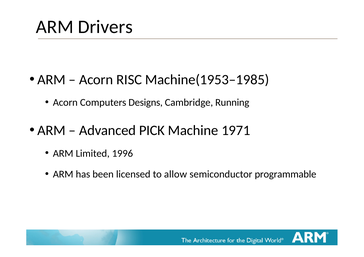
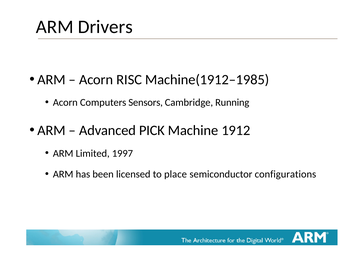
Machine(1953–1985: Machine(1953–1985 -> Machine(1912–1985 (207, 80)
Designs: Designs -> Sensors (146, 103)
1971: 1971 -> 1912 (236, 131)
1996: 1996 -> 1997 (122, 153)
allow: allow -> place (176, 174)
programmable: programmable -> configurations (285, 174)
